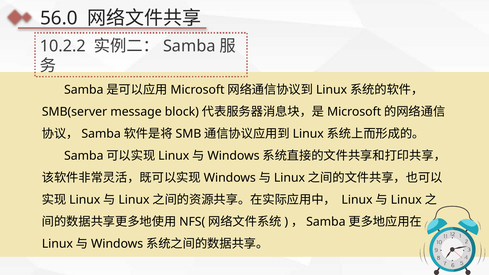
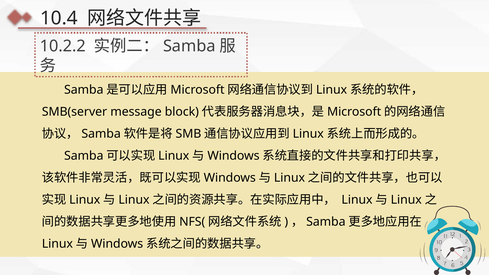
56.0: 56.0 -> 10.4 (59, 18)
